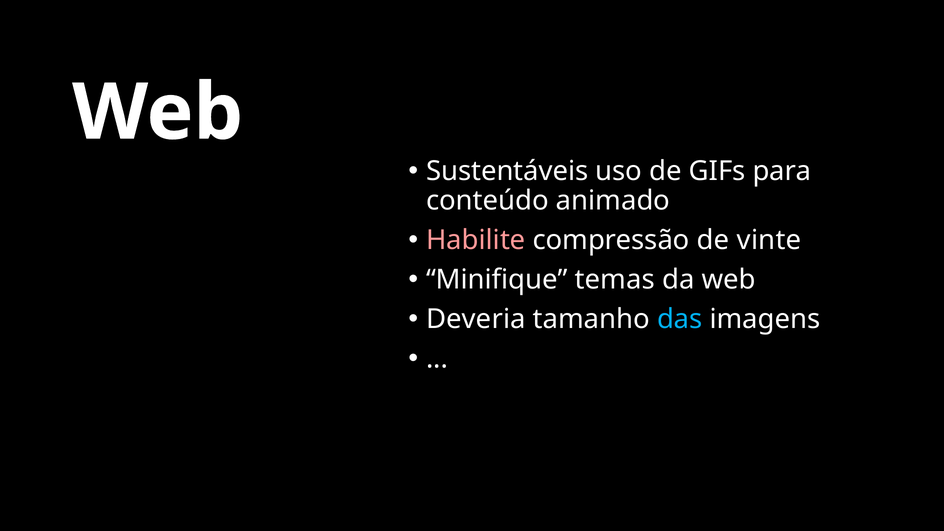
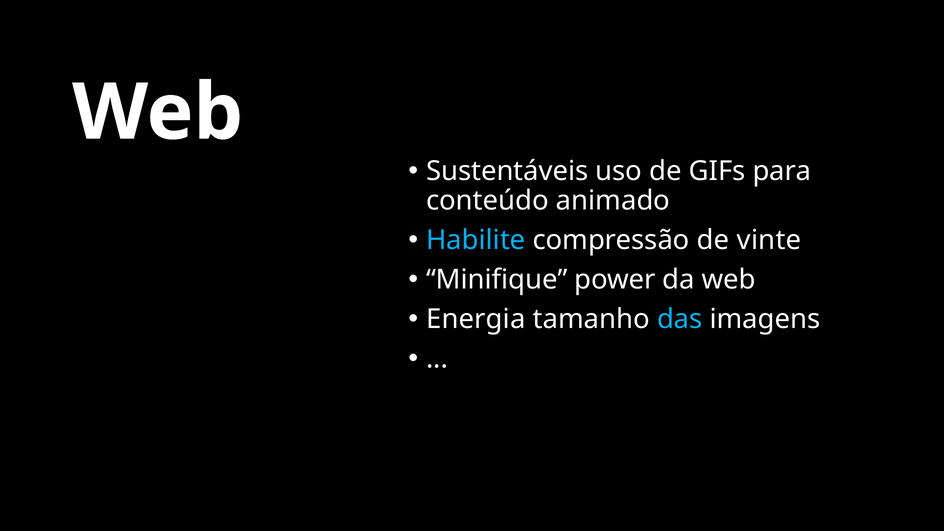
Habilite colour: pink -> light blue (476, 240)
temas: temas -> power (615, 280)
Deveria: Deveria -> Energia (476, 319)
